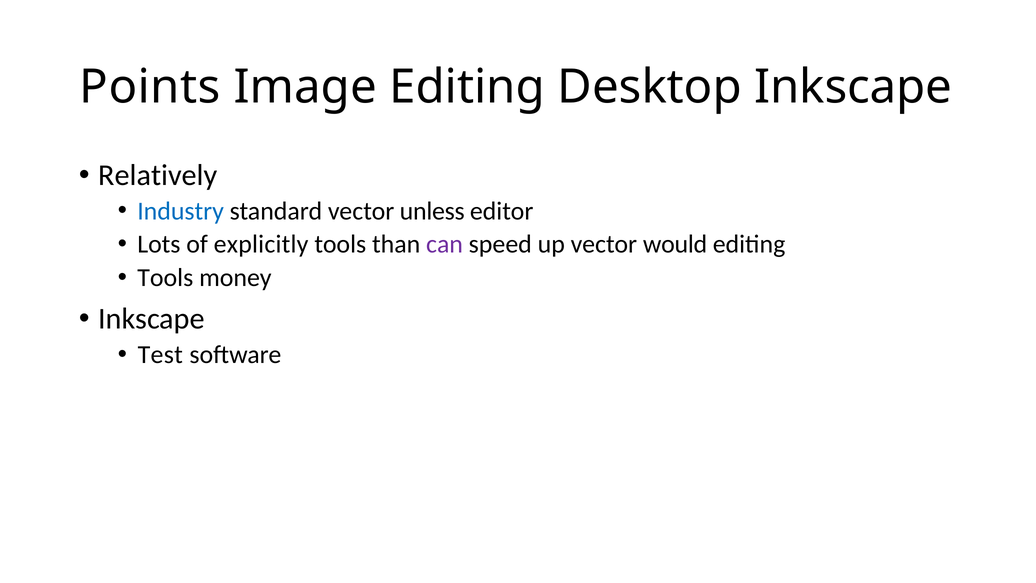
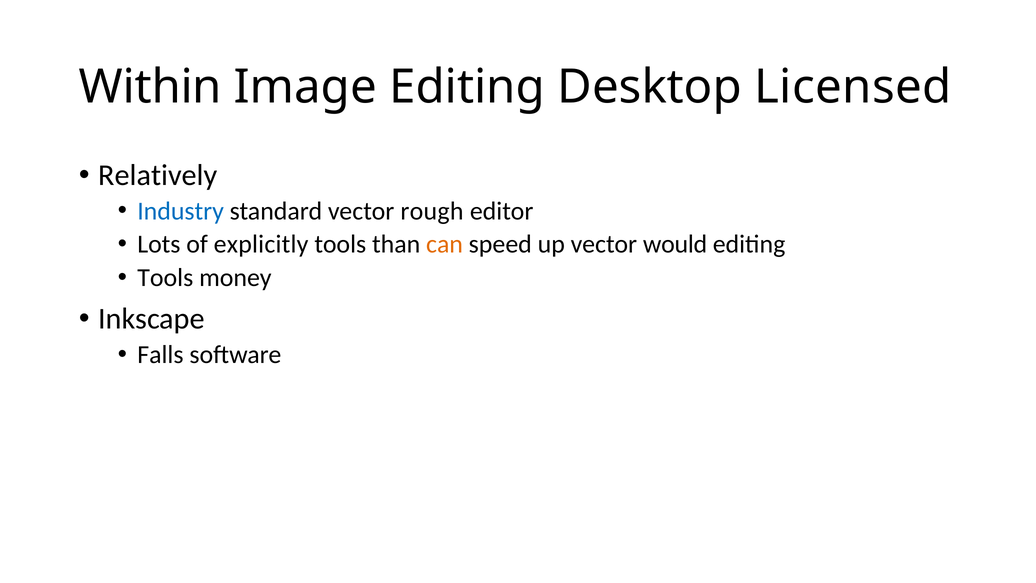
Points: Points -> Within (150, 87)
Desktop Inkscape: Inkscape -> Licensed (853, 87)
unless: unless -> rough (432, 211)
can colour: purple -> orange (445, 244)
Test: Test -> Falls (160, 354)
